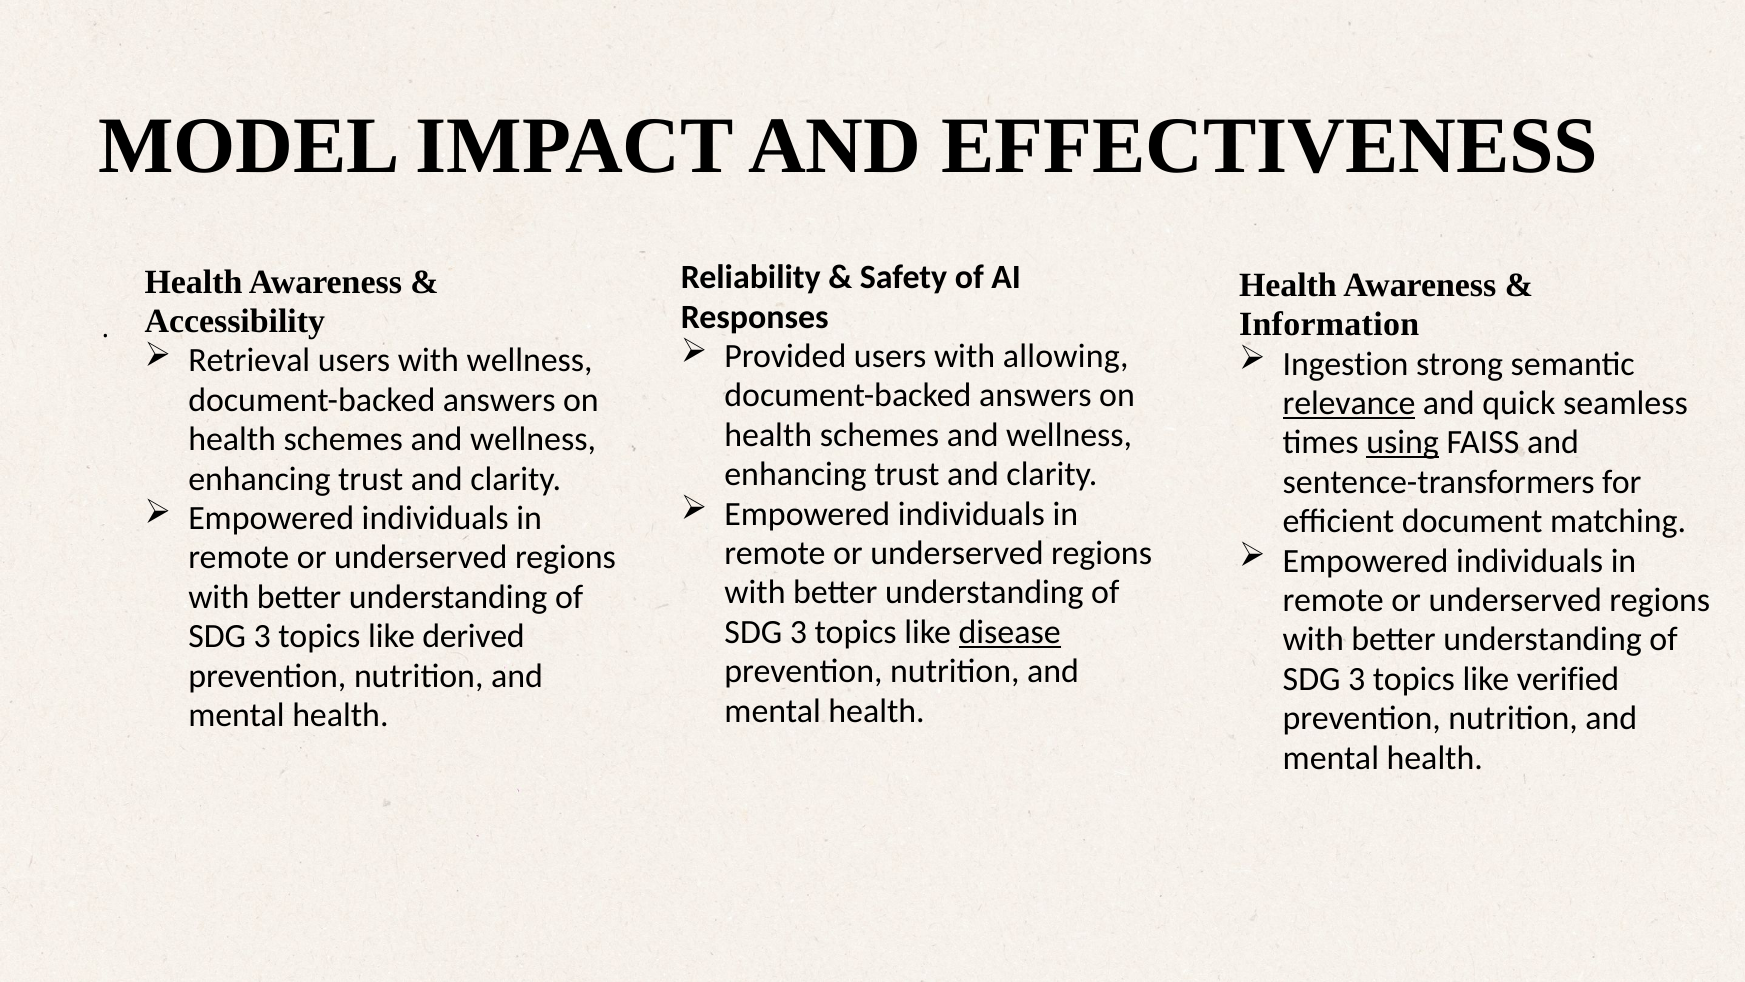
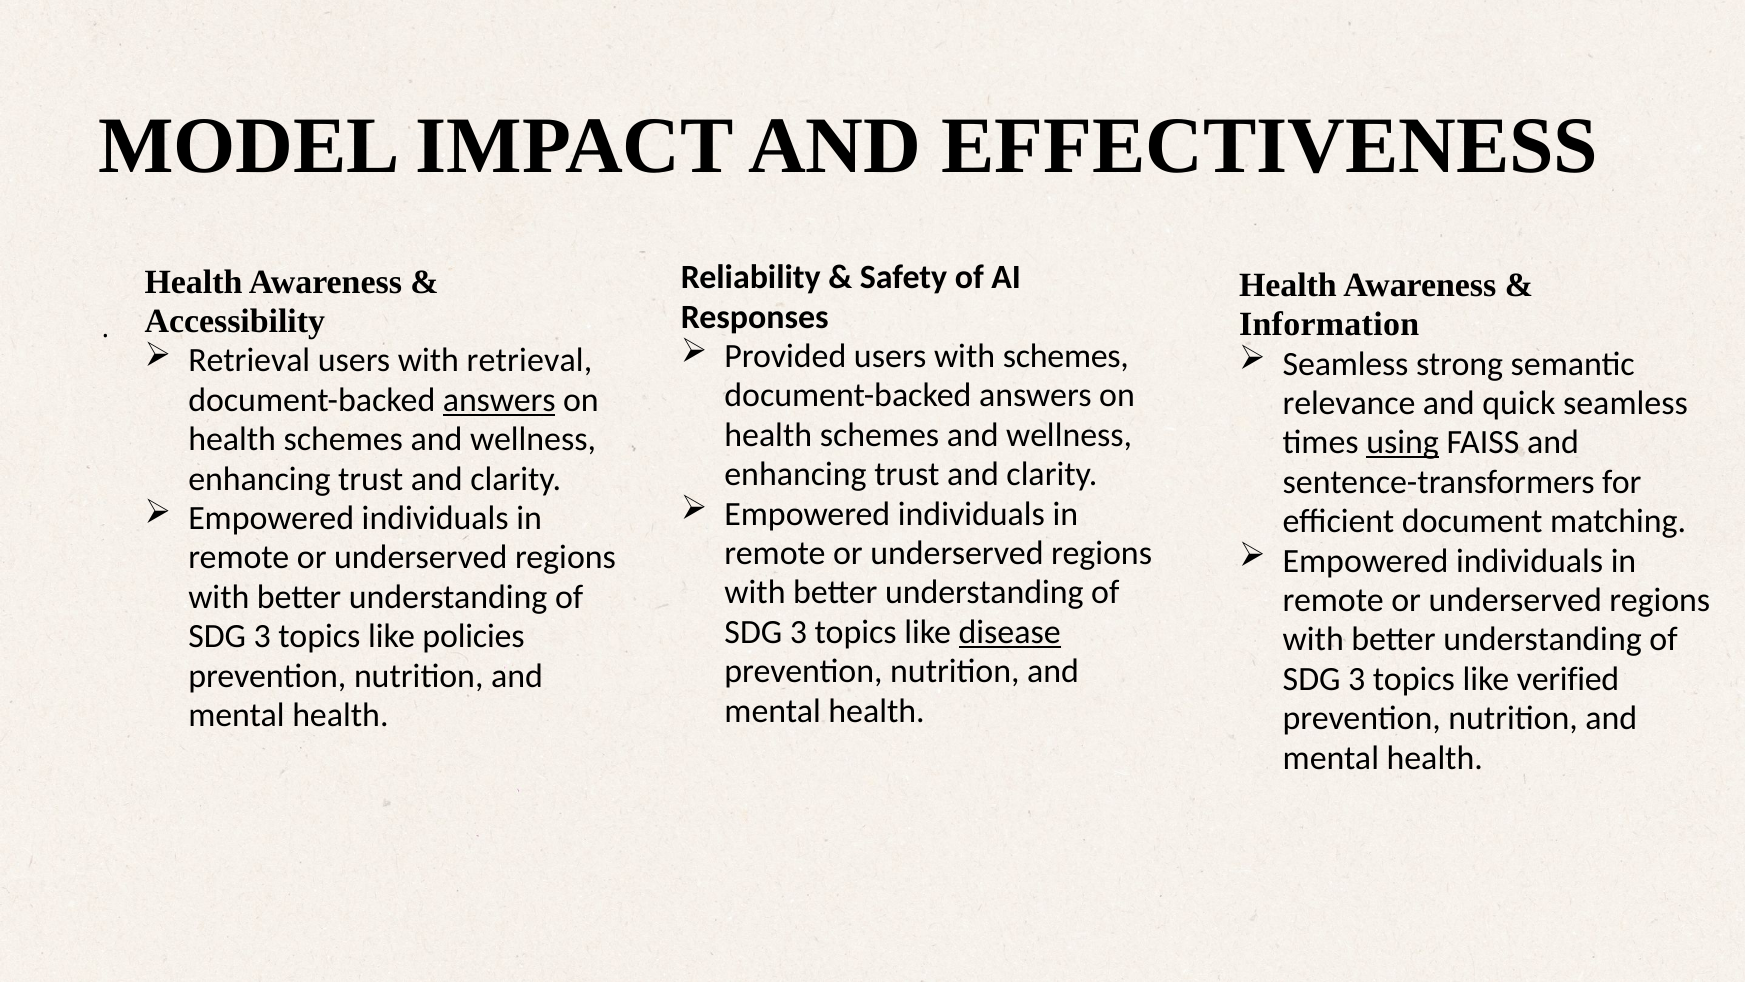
with allowing: allowing -> schemes (1066, 356)
with wellness: wellness -> retrieval (529, 361)
Ingestion: Ingestion -> Seamless (1346, 364)
answers underline: none -> present (499, 400)
relevance underline: present -> none (1349, 403)
derived: derived -> policies (474, 636)
